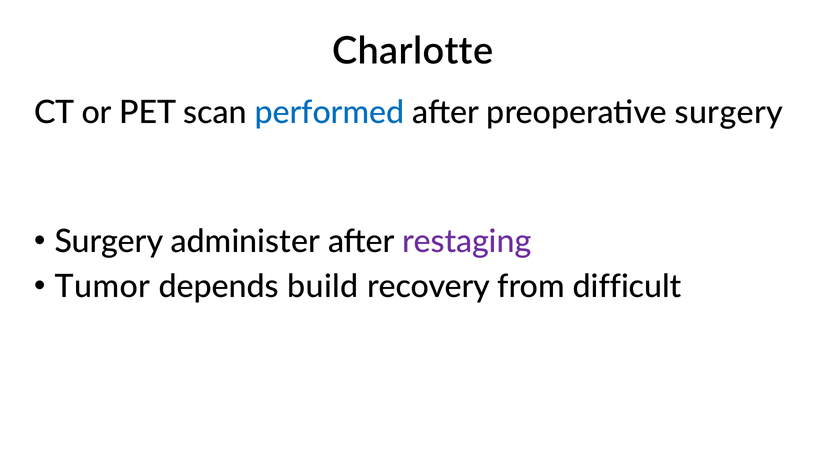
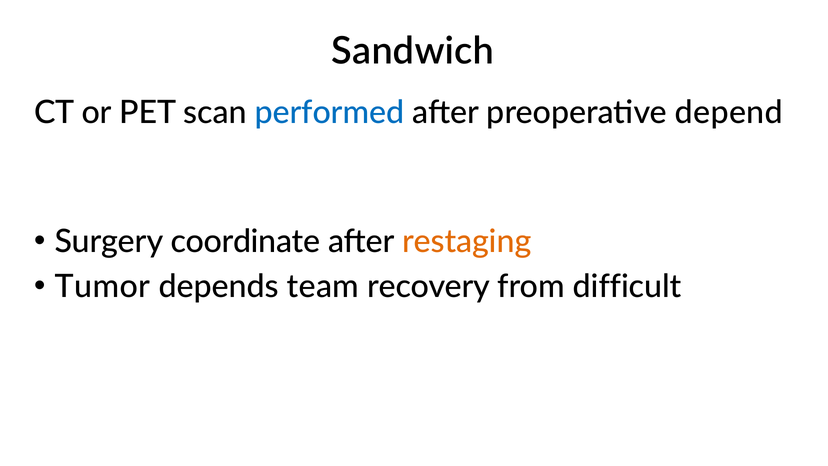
Charlotte: Charlotte -> Sandwich (413, 51)
preoperative surgery: surgery -> depend (729, 113)
administer: administer -> coordinate (245, 242)
restaging colour: purple -> orange (467, 242)
build: build -> team (323, 287)
